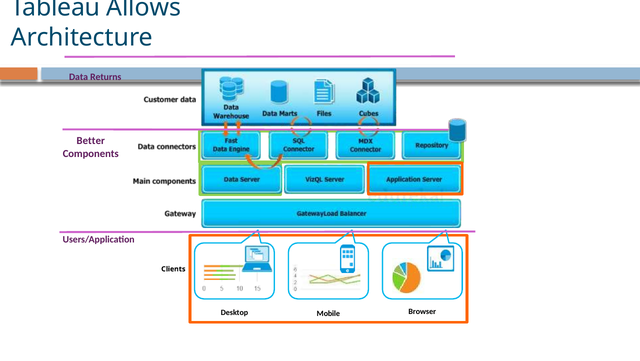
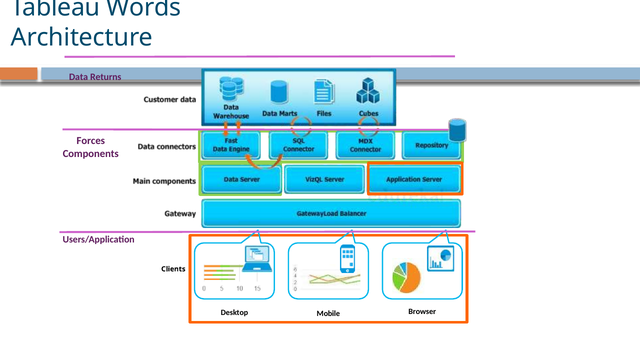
Allows: Allows -> Words (144, 7)
Better: Better -> Forces (91, 141)
